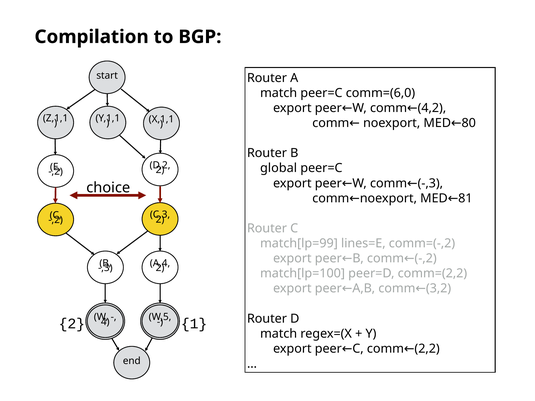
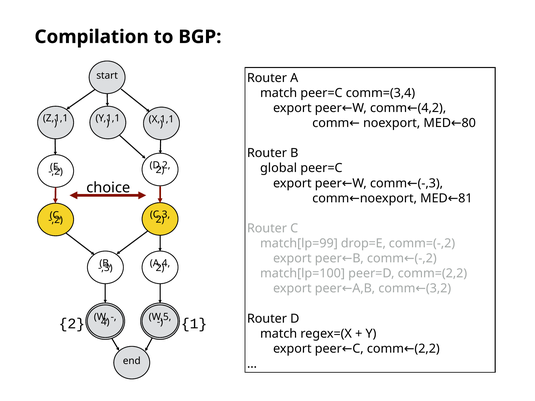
comm=(6,0: comm=(6,0 -> comm=(3,4 (380, 93)
lines=E: lines=E -> drop=E (363, 244)
